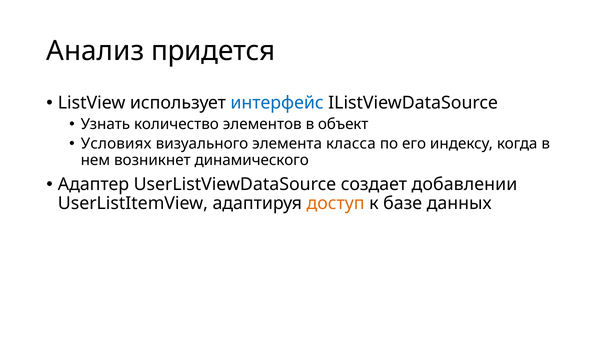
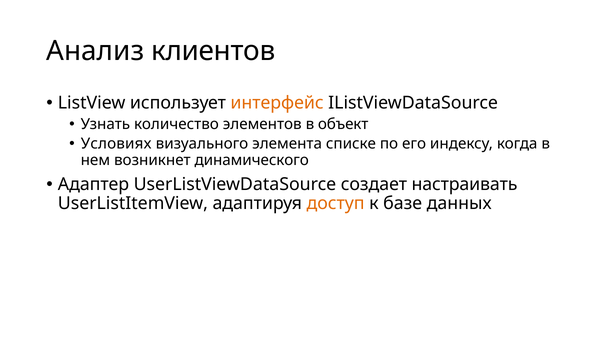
придется: придется -> клиентов (213, 51)
интерфейс colour: blue -> orange (277, 103)
класса: класса -> списке (351, 144)
добавлении: добавлении -> настраивать (465, 184)
